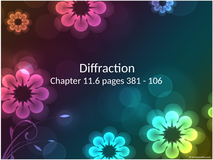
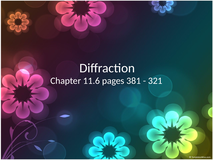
106: 106 -> 321 (155, 81)
